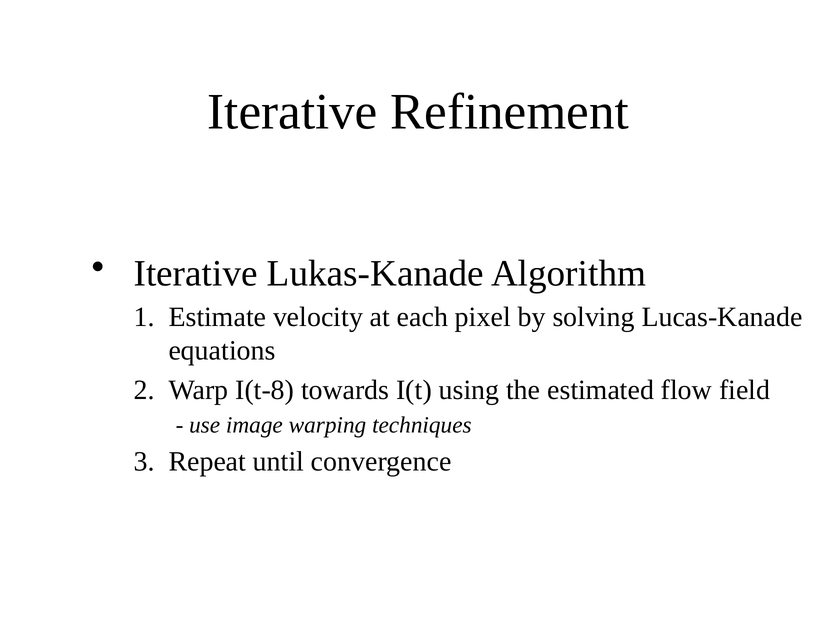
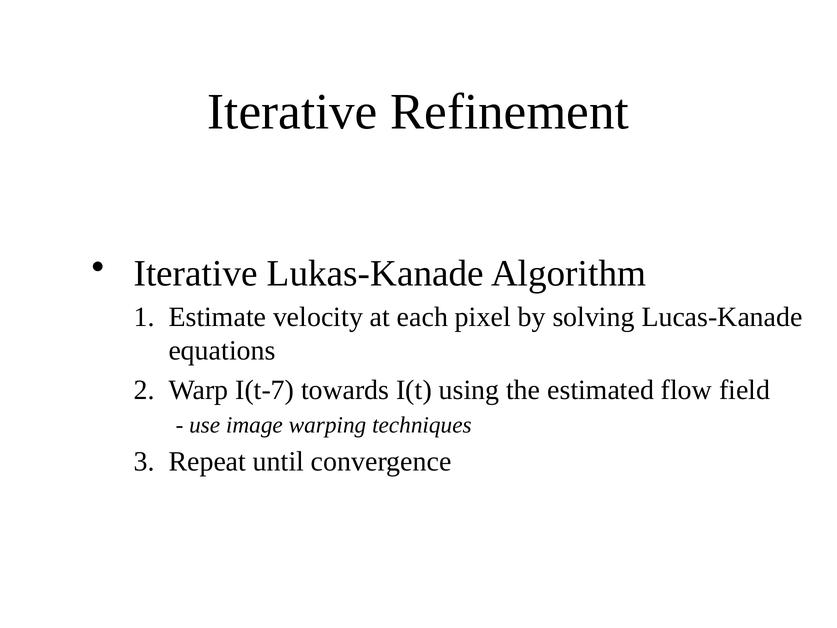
I(t-8: I(t-8 -> I(t-7 (265, 390)
